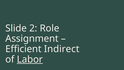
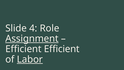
2: 2 -> 4 (33, 28)
Assignment underline: none -> present (32, 38)
Efficient Indirect: Indirect -> Efficient (62, 49)
